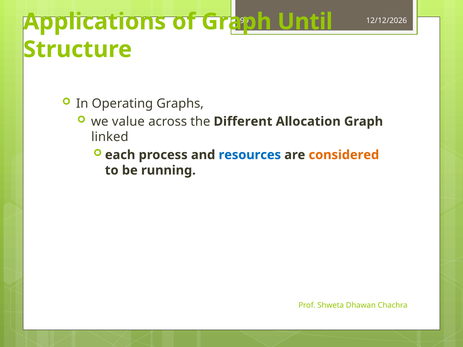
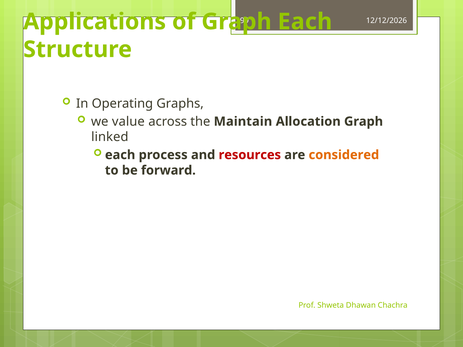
Until: Until -> Each (305, 22)
Different: Different -> Maintain (243, 122)
resources colour: blue -> red (250, 155)
running: running -> forward (168, 170)
